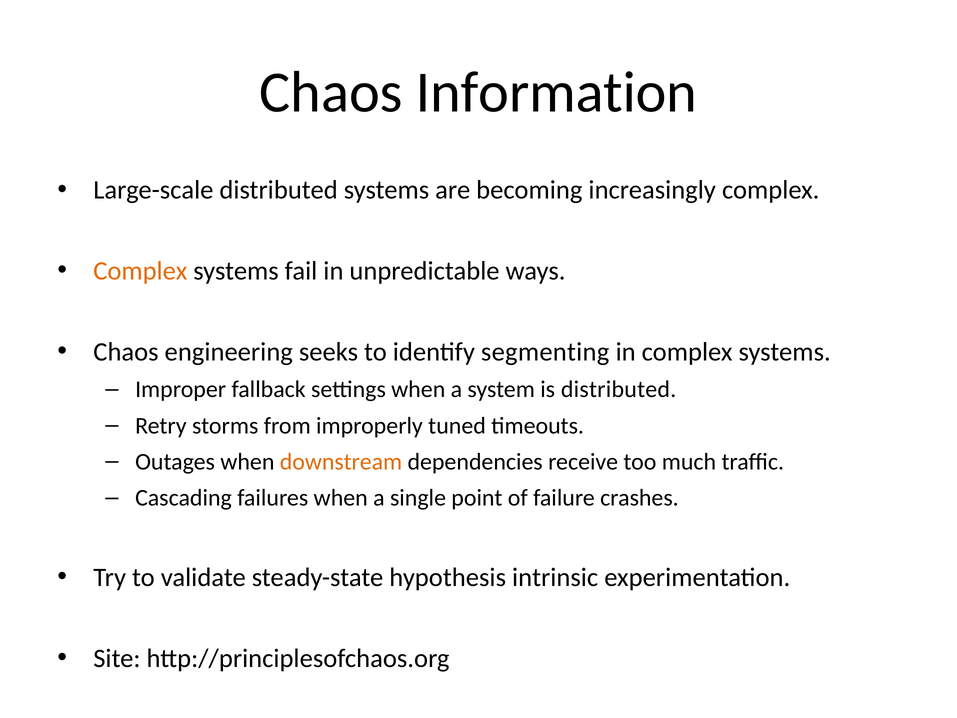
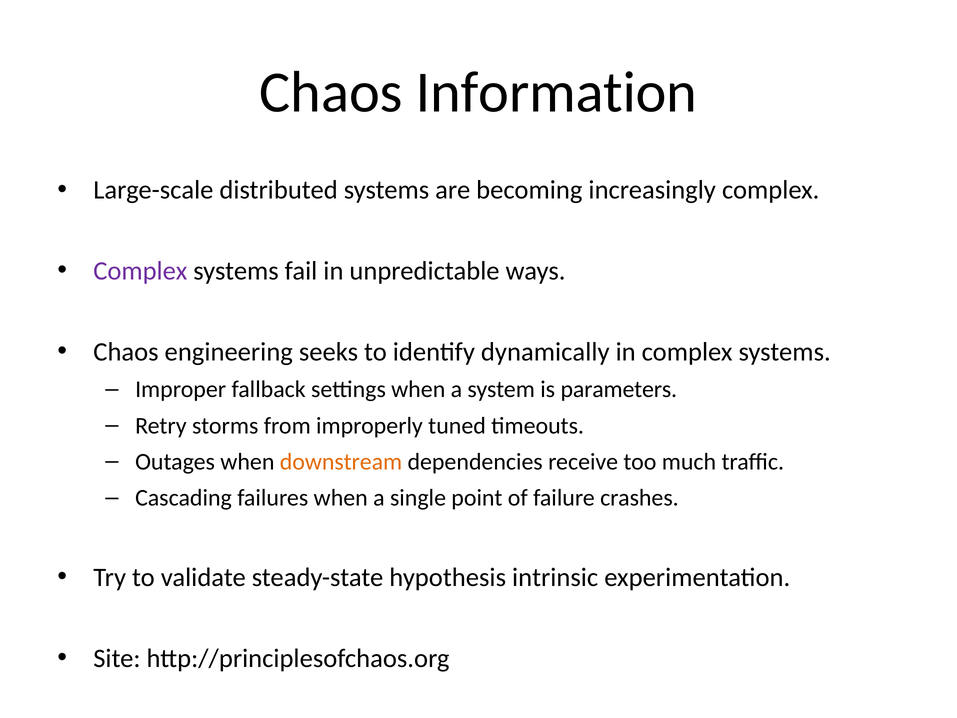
Complex colour: orange -> purple (140, 271)
segmenting: segmenting -> dynamically (545, 352)
is distributed: distributed -> parameters (619, 389)
